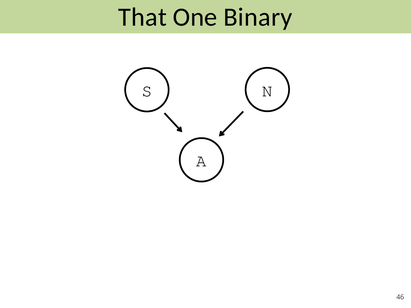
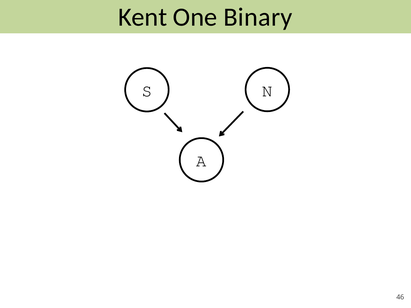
That: That -> Kent (143, 17)
